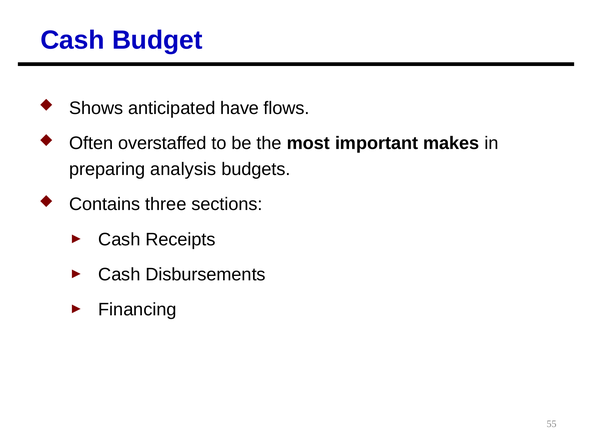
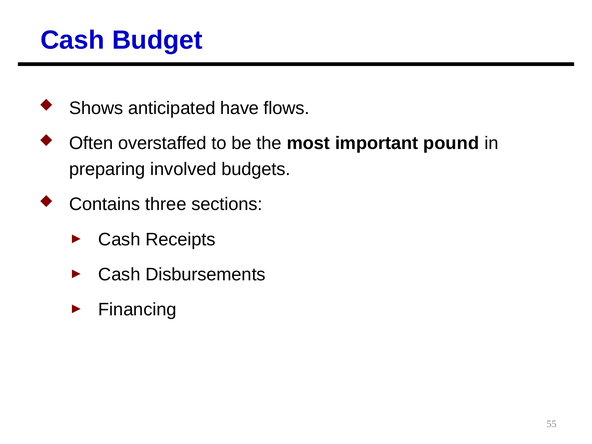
makes: makes -> pound (451, 143)
analysis: analysis -> involved (183, 169)
